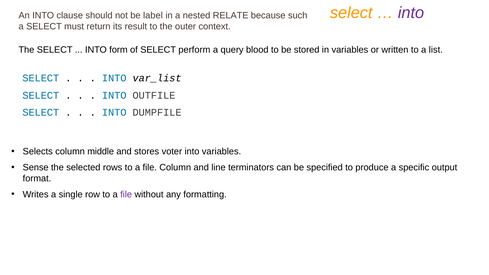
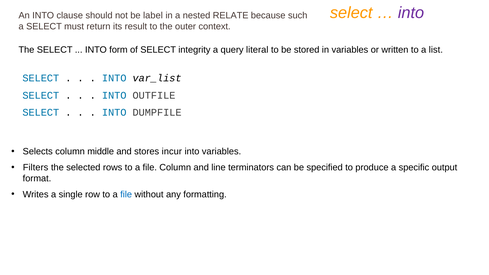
perform: perform -> integrity (194, 50)
blood: blood -> literal (257, 50)
voter: voter -> incur (172, 152)
Sense: Sense -> Filters (36, 168)
file colour: purple -> blue (126, 194)
